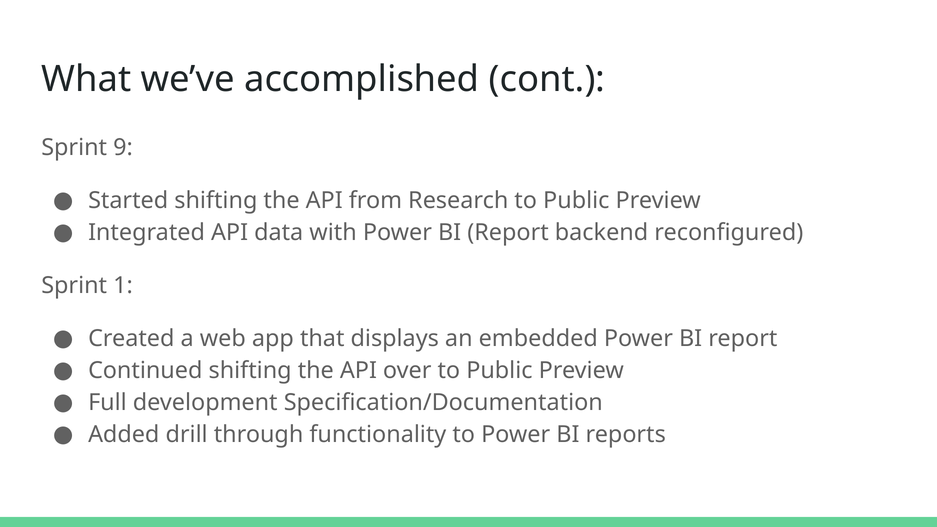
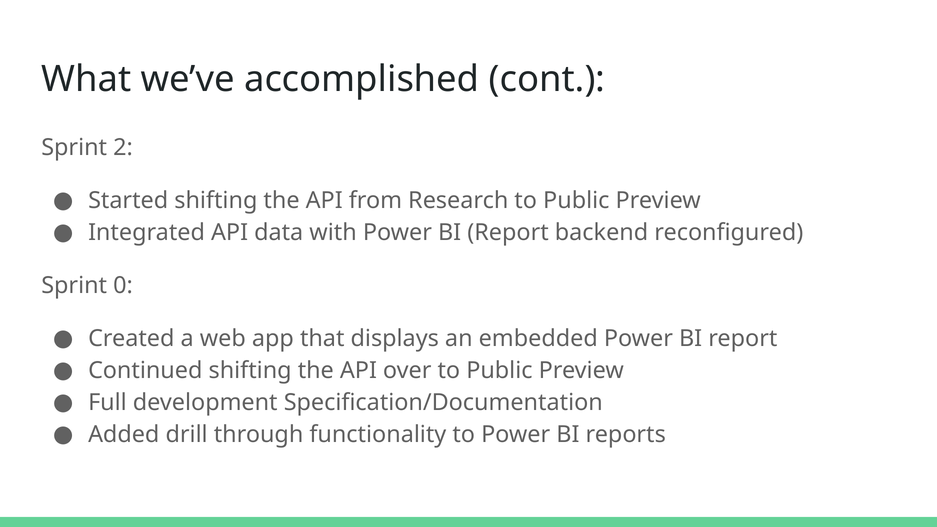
9: 9 -> 2 (123, 147)
1: 1 -> 0 (123, 286)
